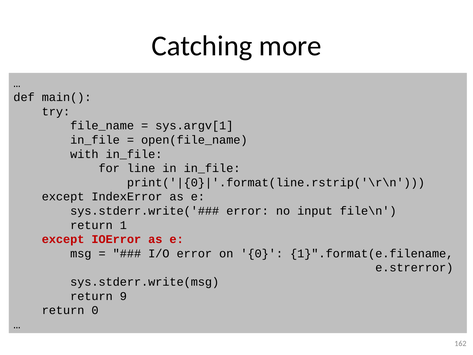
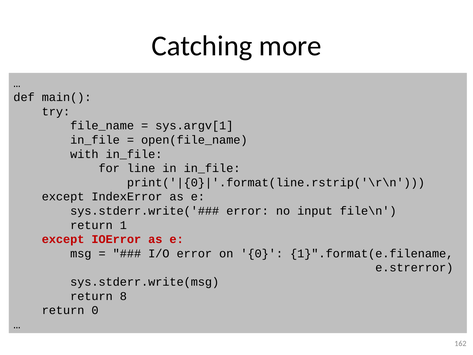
9: 9 -> 8 (123, 296)
